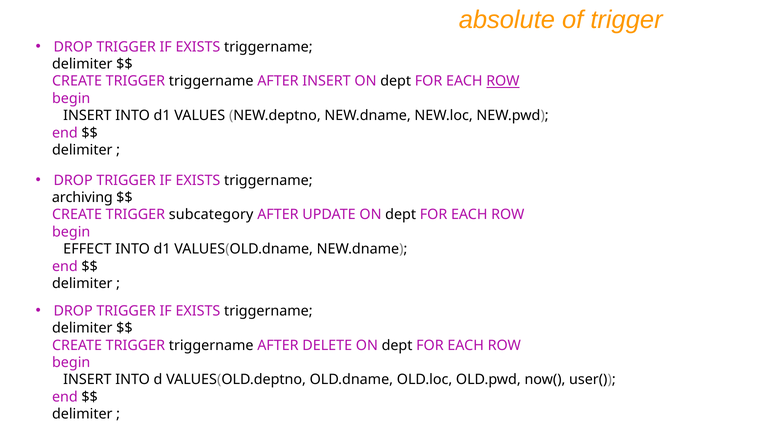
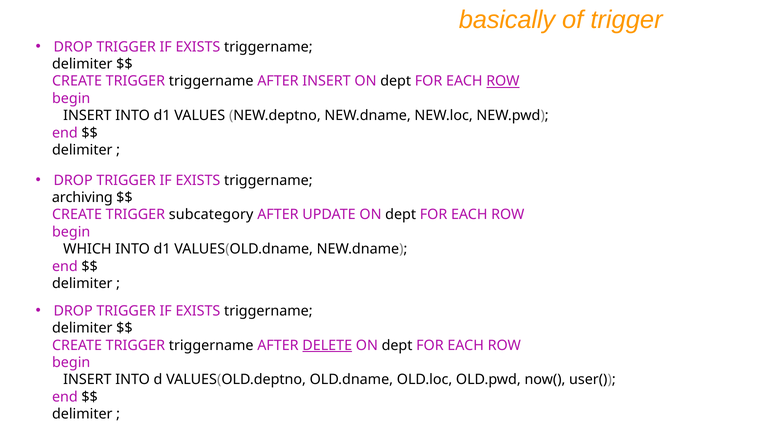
absolute: absolute -> basically (507, 20)
EFFECT: EFFECT -> WHICH (87, 249)
DELETE underline: none -> present (327, 345)
